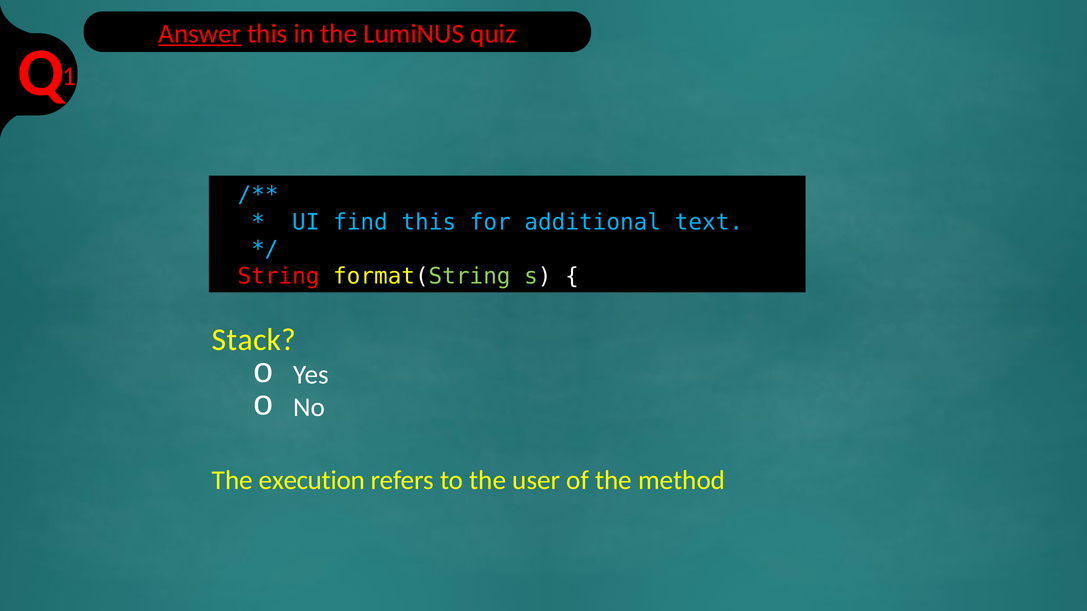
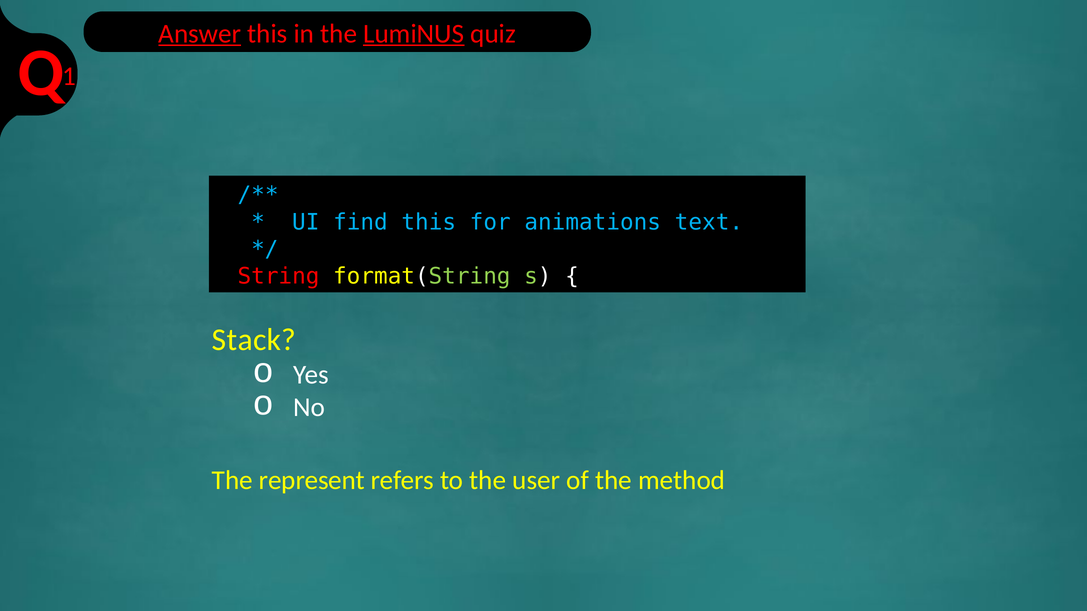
LumiNUS underline: none -> present (414, 34)
additional: additional -> animations (593, 222)
execution: execution -> represent (312, 481)
